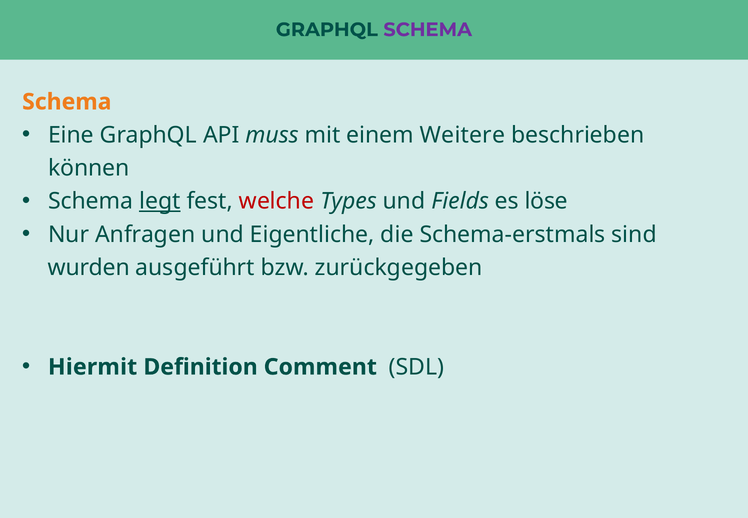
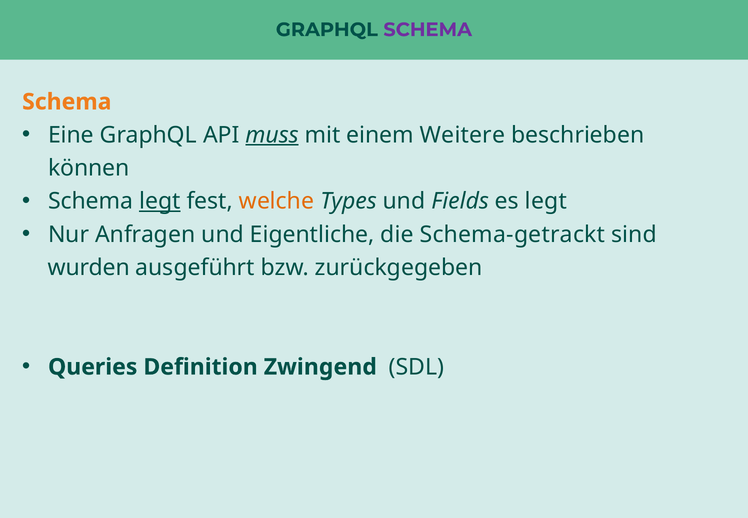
muss underline: none -> present (272, 135)
welche colour: red -> orange (277, 201)
es löse: löse -> legt (546, 201)
Schema-erstmals: Schema-erstmals -> Schema-getrackt (512, 234)
Hiermit: Hiermit -> Queries (93, 367)
Comment: Comment -> Zwingend (320, 367)
